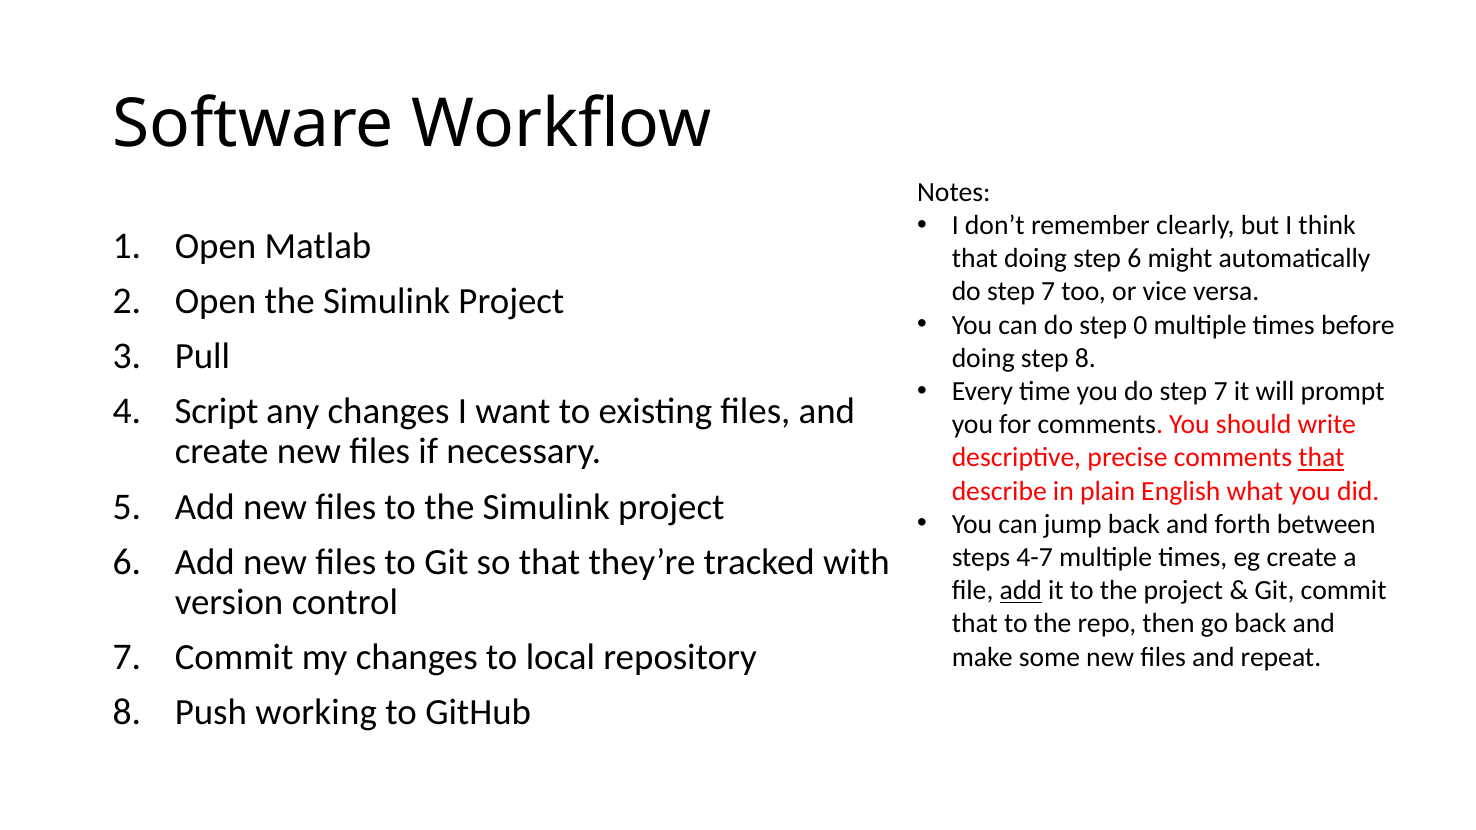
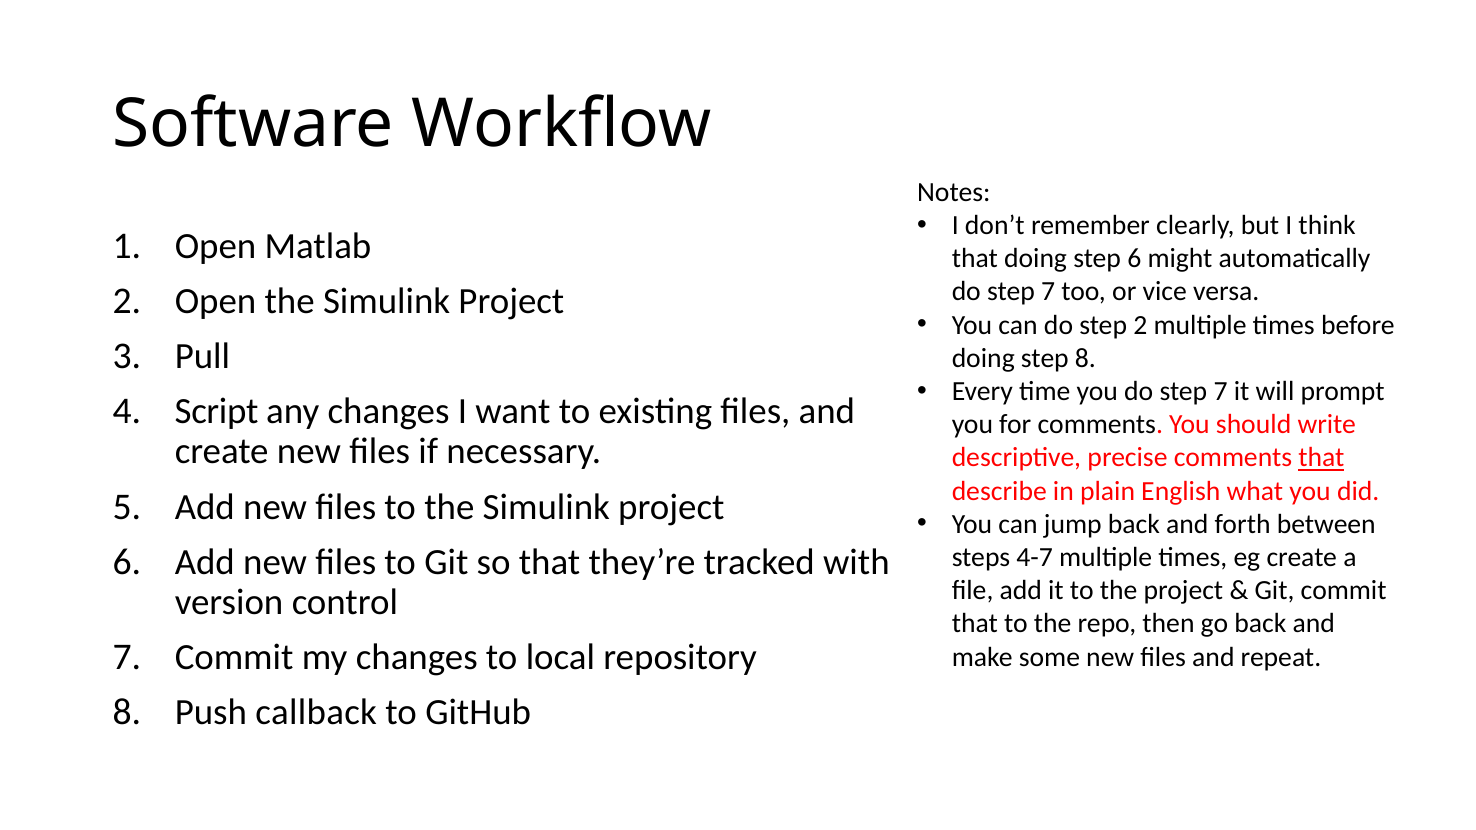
step 0: 0 -> 2 (1140, 325)
add underline: present -> none (1021, 591)
working: working -> callback (316, 712)
